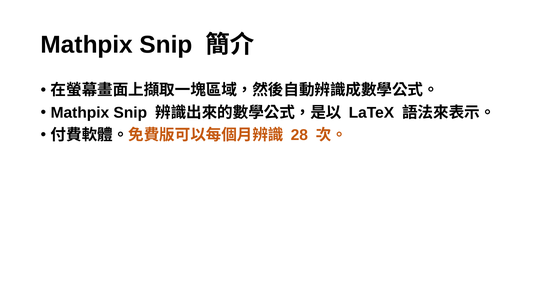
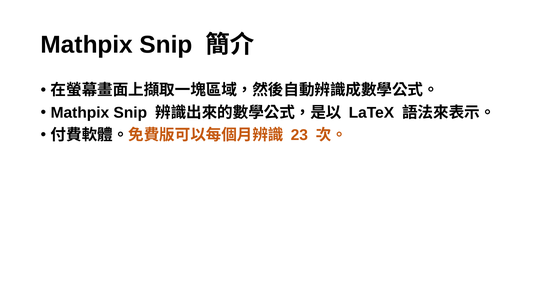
28: 28 -> 23 (299, 135)
